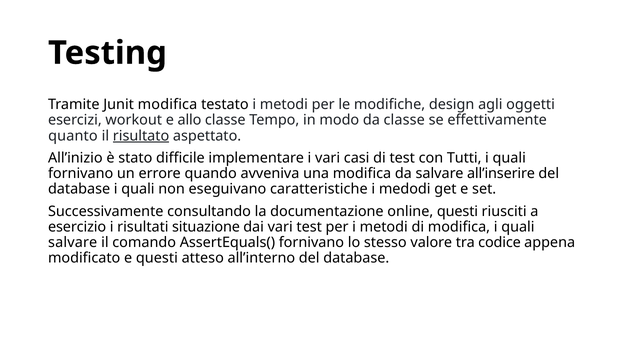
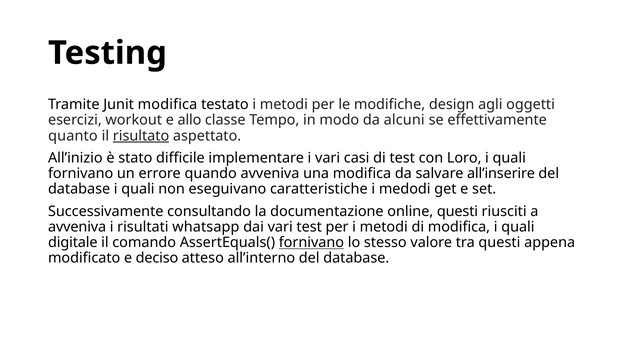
da classe: classe -> alcuni (404, 120)
Tutti: Tutti -> Loro (464, 158)
esercizio: esercizio -> avveniva (77, 227)
situazione: situazione -> whatsapp (206, 227)
salvare: salvare -> digitale (73, 242)
fornivano underline: none -> present (311, 242)
tra codice: codice -> questi (499, 242)
e questi: questi -> deciso (157, 258)
